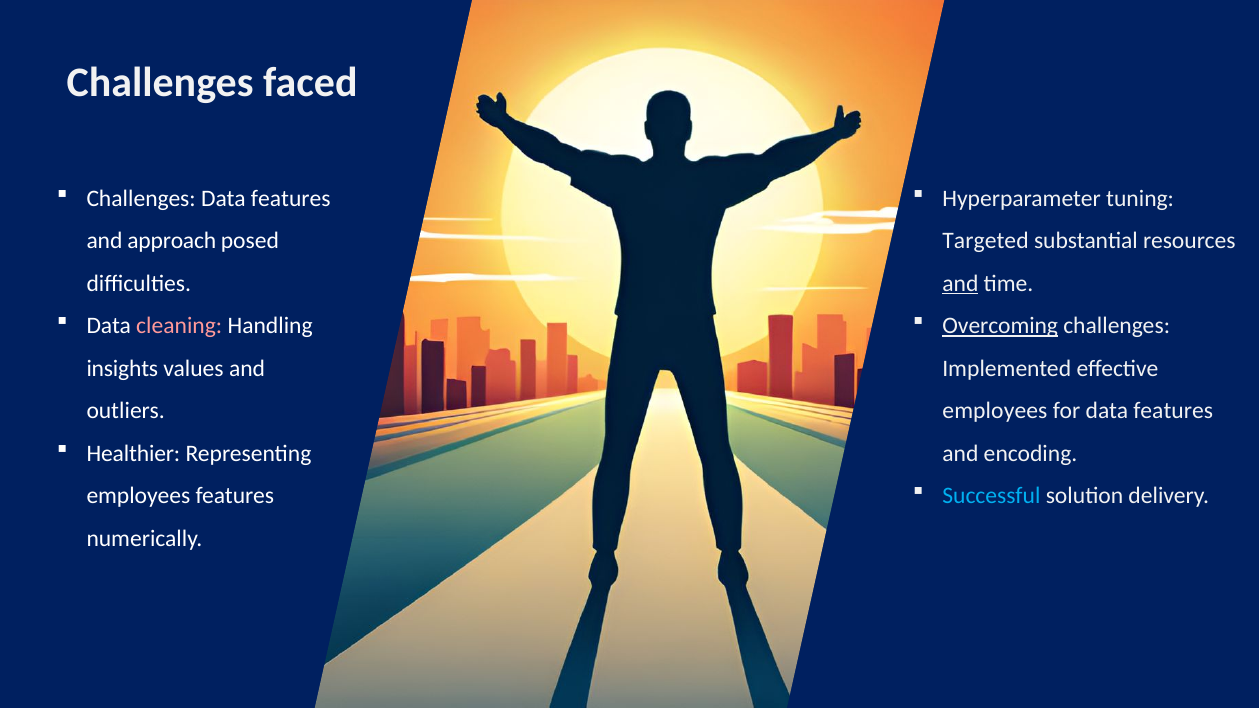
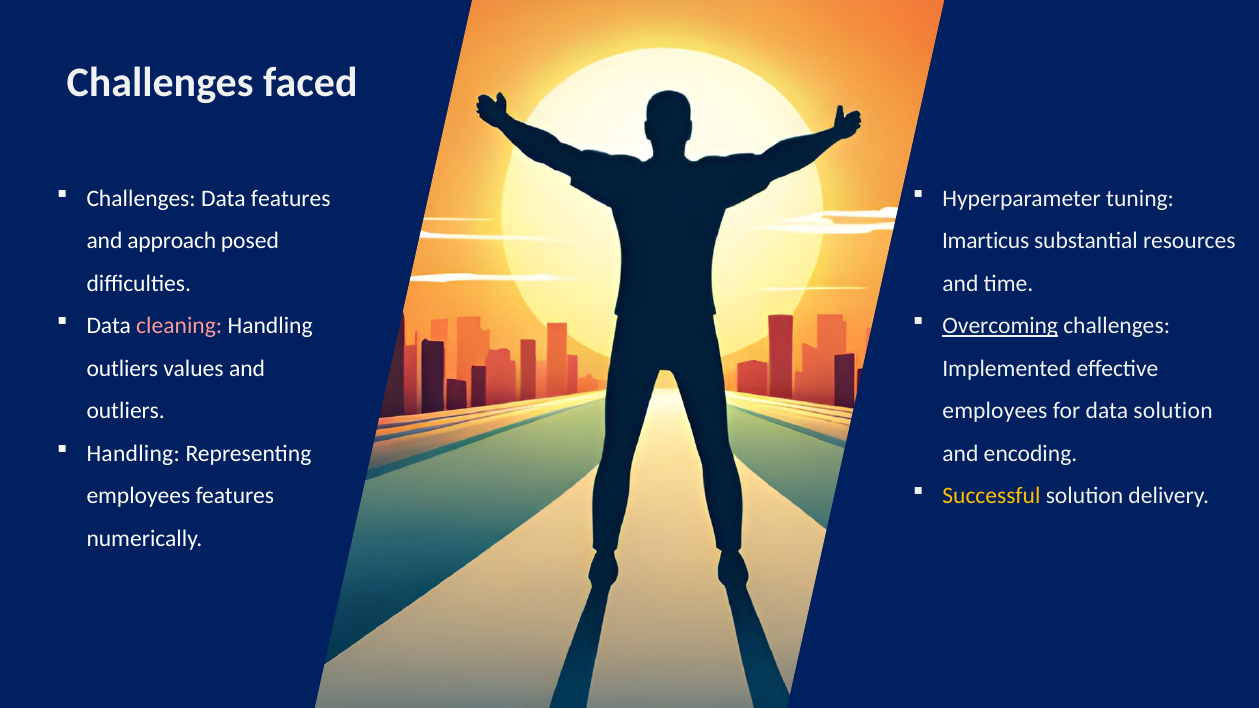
Targeted: Targeted -> Imarticus (986, 241)
and underline: present -> none (960, 284)
insights: insights -> outliers (122, 368)
for data features: features -> solution (1173, 411)
Healthier: Healthier -> Handling (133, 453)
Successful colour: light blue -> yellow (991, 496)
